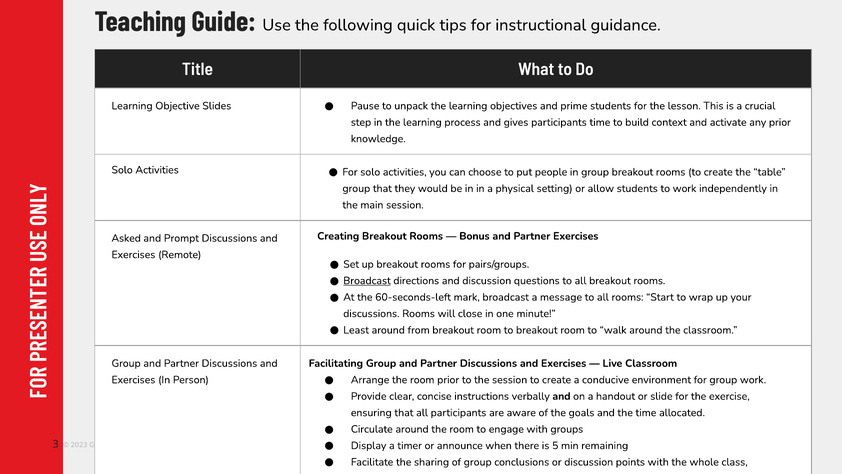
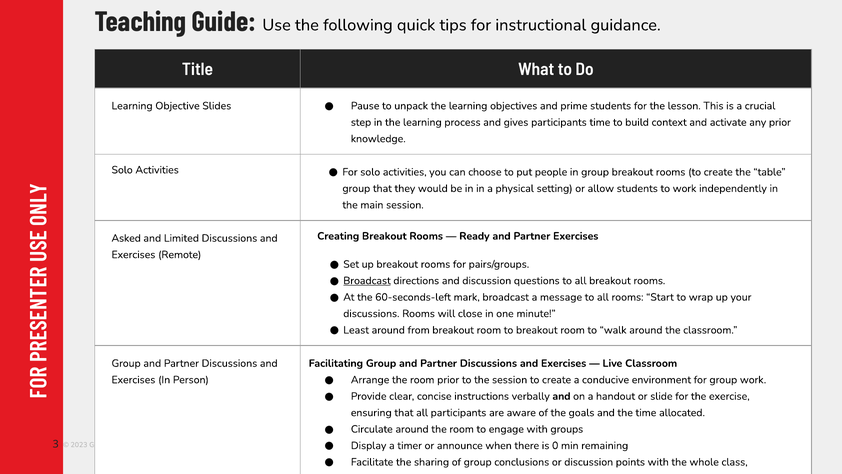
Bonus: Bonus -> Ready (474, 236)
Prompt: Prompt -> Limited (181, 238)
5: 5 -> 0 (555, 445)
